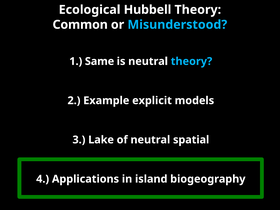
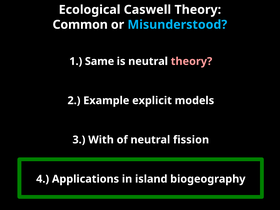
Hubbell: Hubbell -> Caswell (147, 10)
theory colour: light blue -> pink (191, 61)
Lake: Lake -> With (101, 140)
spatial: spatial -> fission (191, 140)
